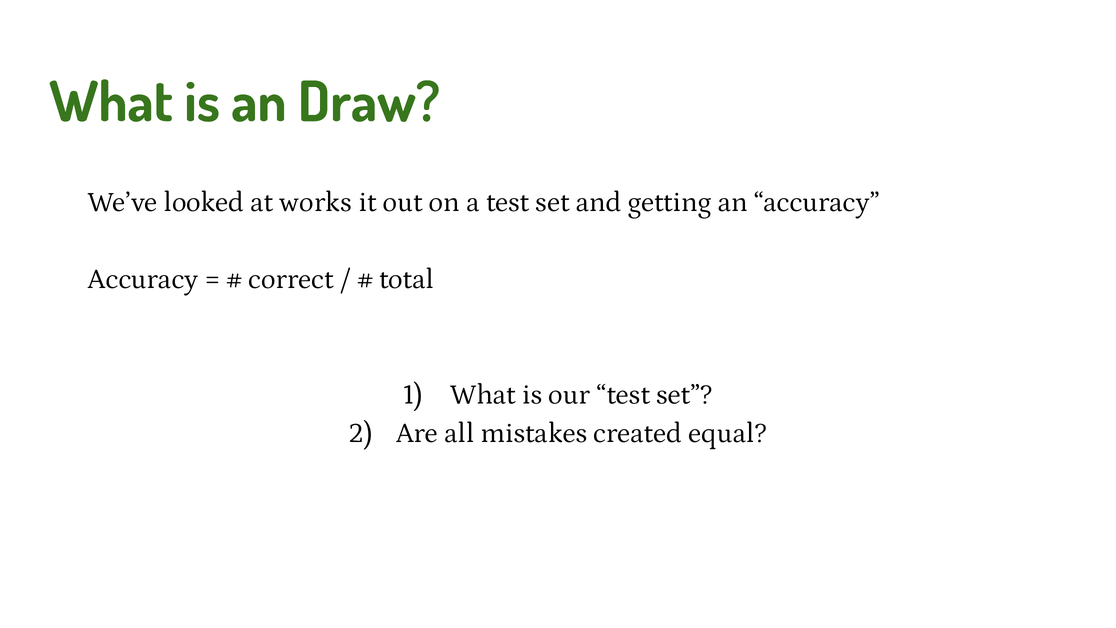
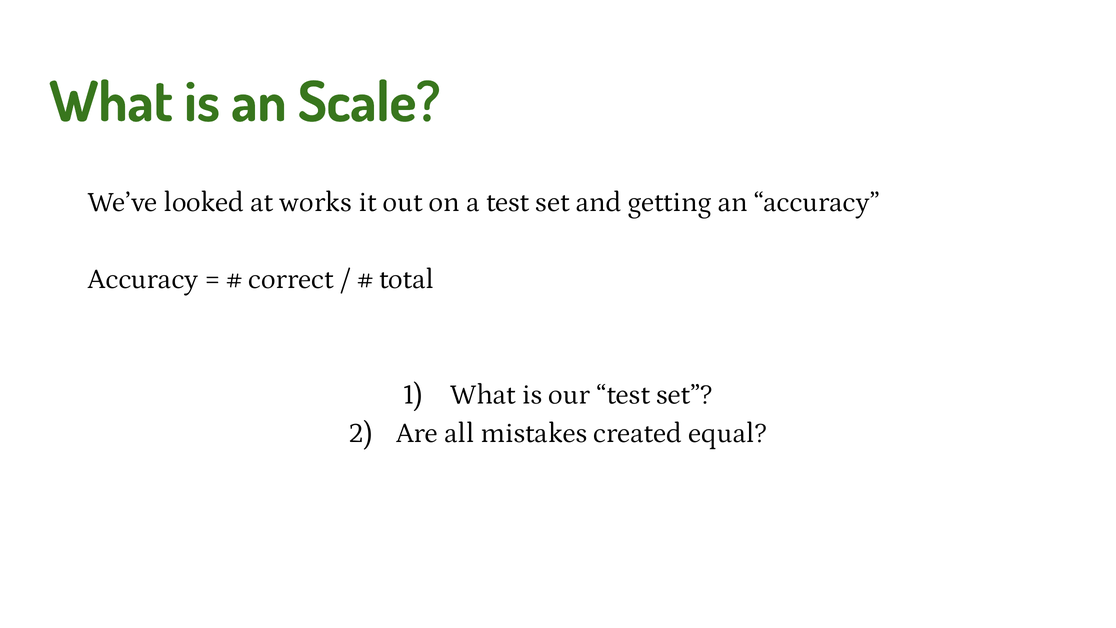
Draw: Draw -> Scale (369, 103)
